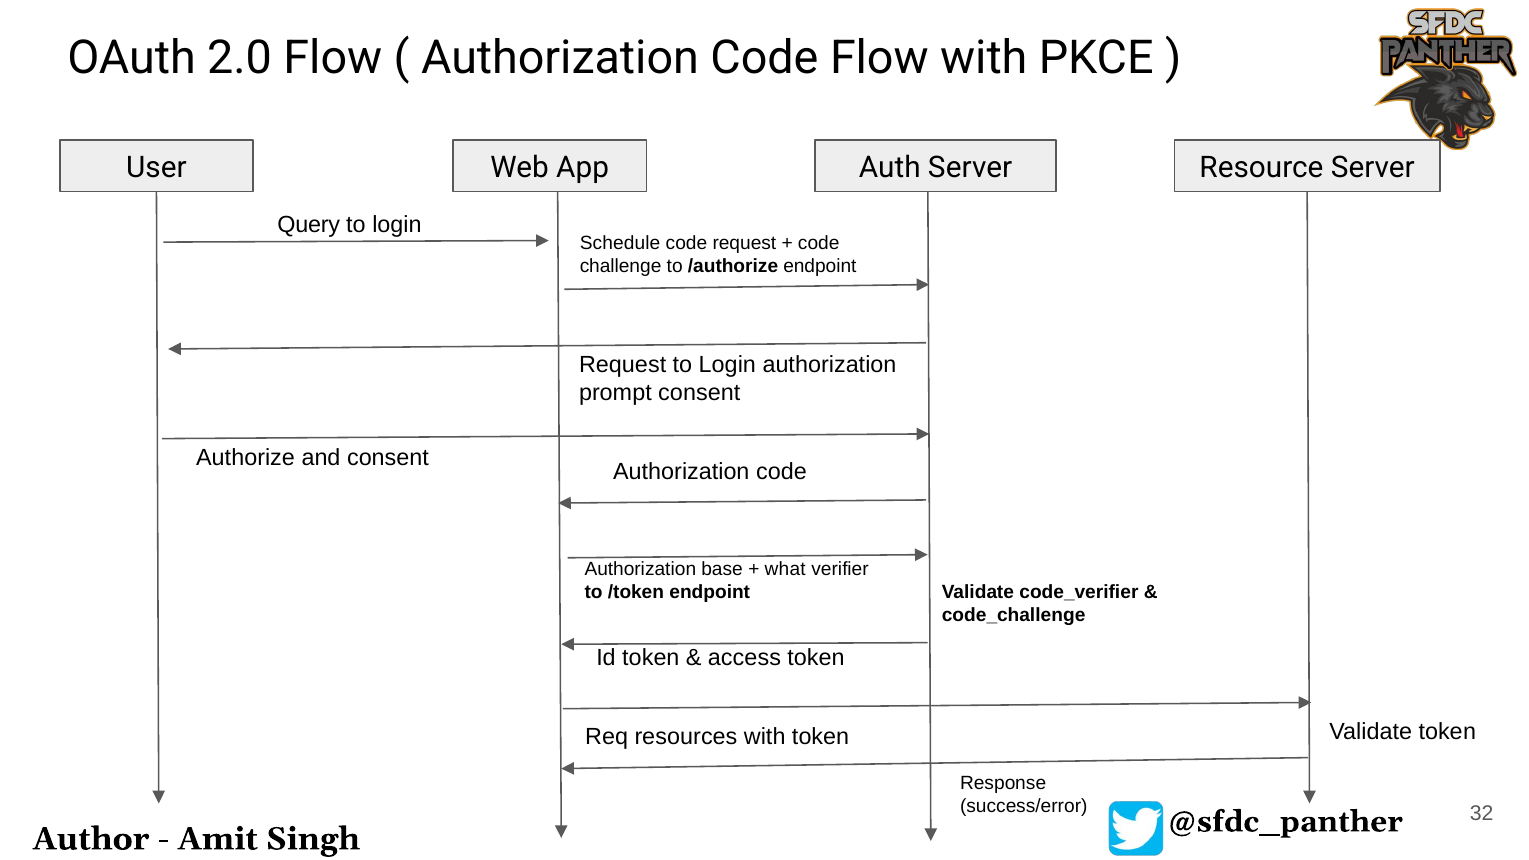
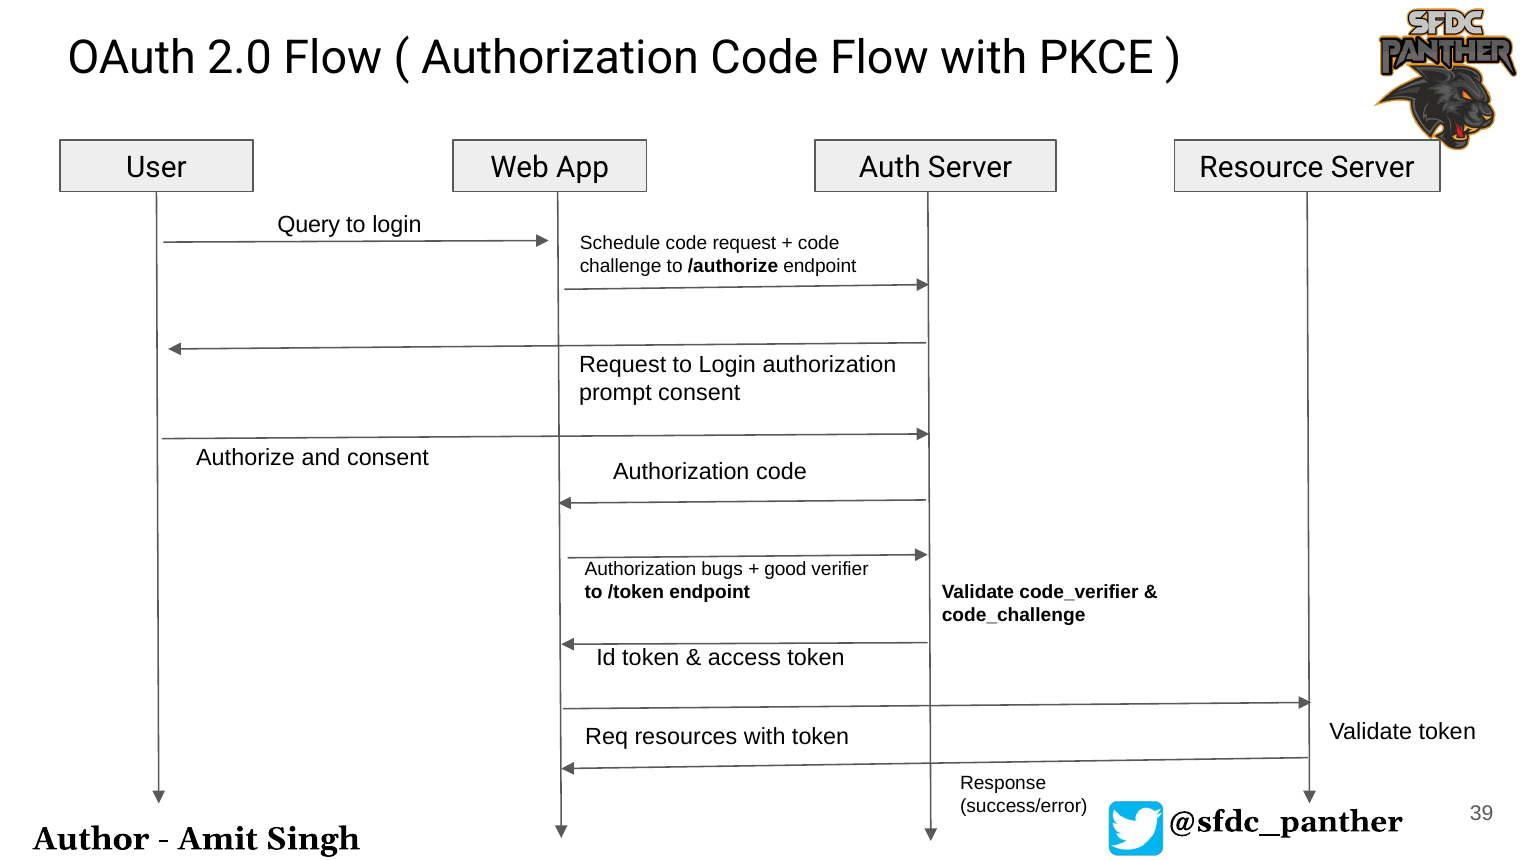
base: base -> bugs (722, 569)
what: what -> good (785, 569)
32: 32 -> 39 (1482, 814)
